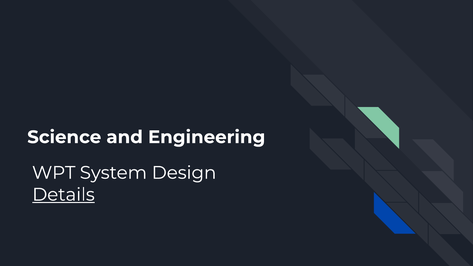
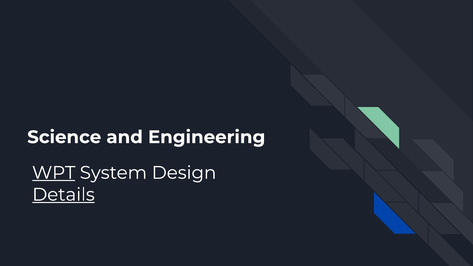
WPT underline: none -> present (54, 173)
